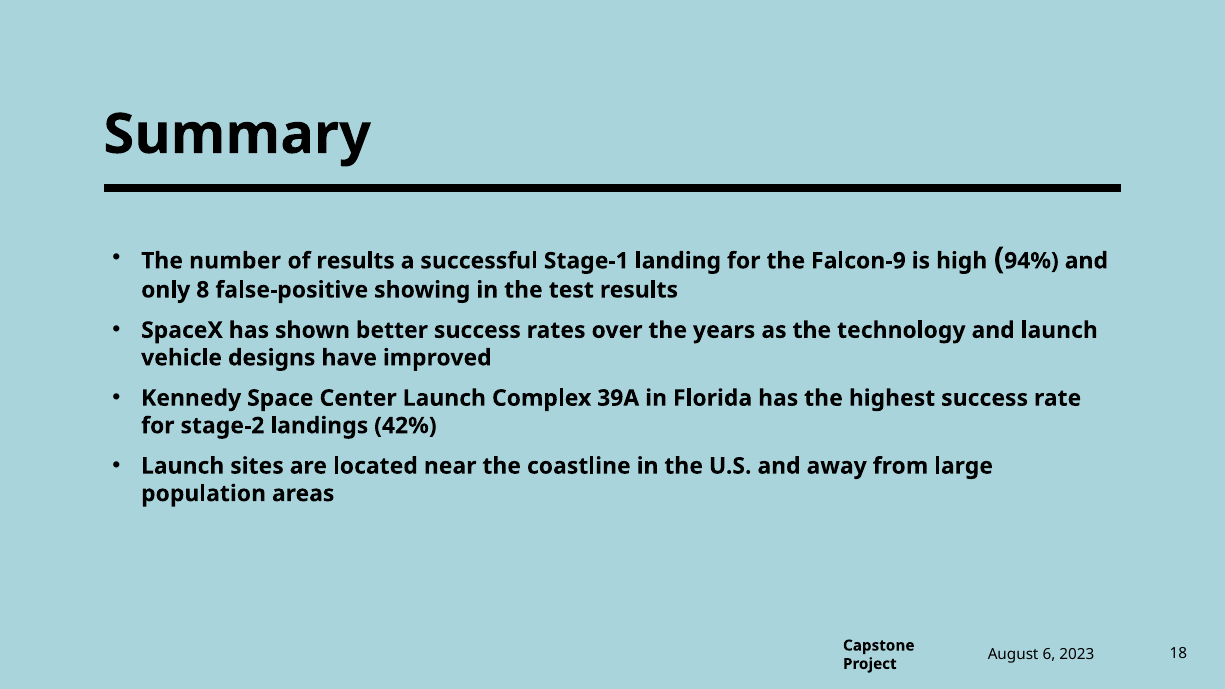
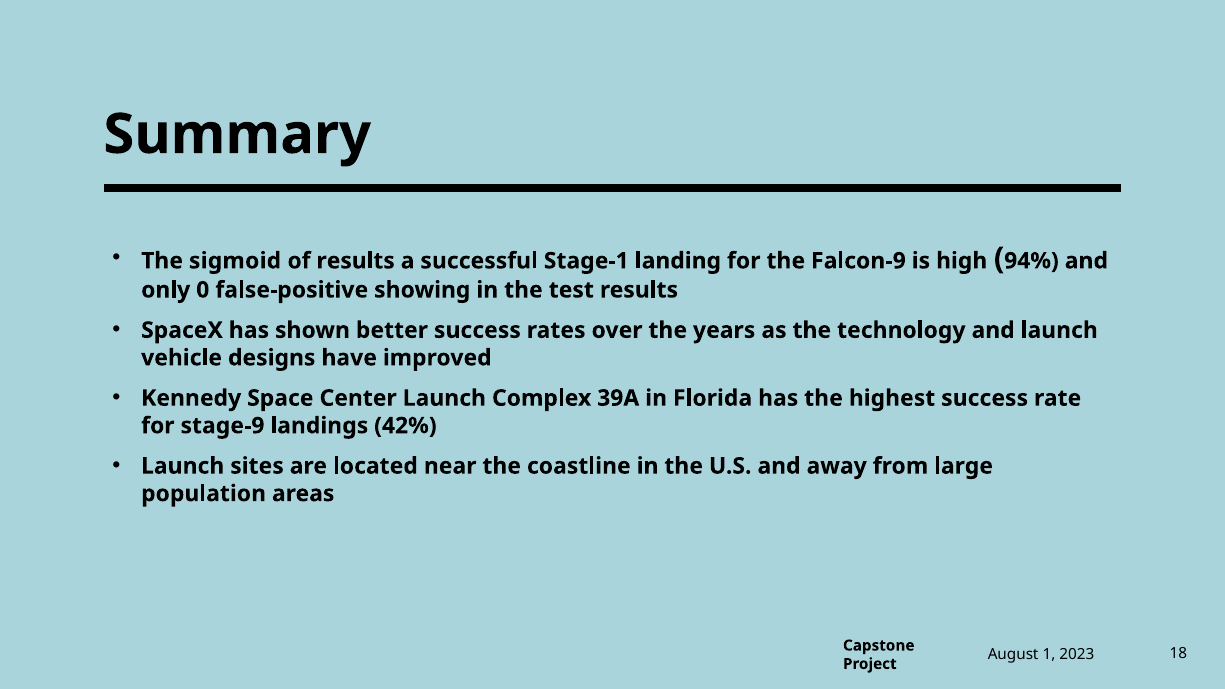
number: number -> sigmoid (235, 261)
8: 8 -> 0 (203, 290)
stage-2: stage-2 -> stage-9 (222, 426)
6: 6 -> 1 (1049, 655)
